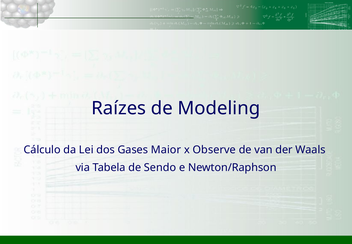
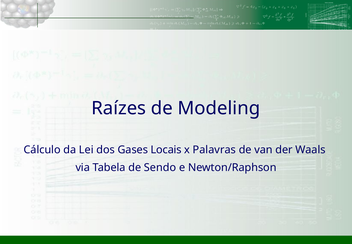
Maior: Maior -> Locais (166, 150)
Observe: Observe -> Palavras (214, 150)
